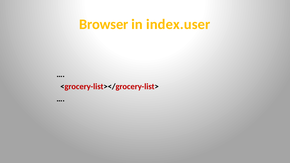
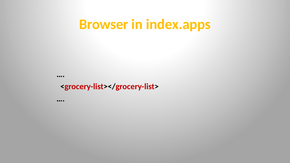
index.user: index.user -> index.apps (178, 24)
